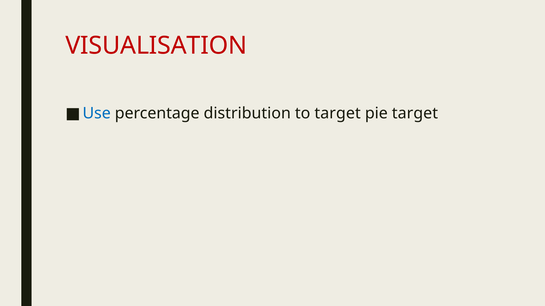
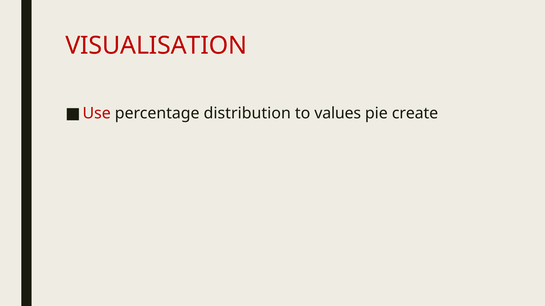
Use colour: blue -> red (97, 113)
to target: target -> values (338, 113)
pie target: target -> create (415, 113)
